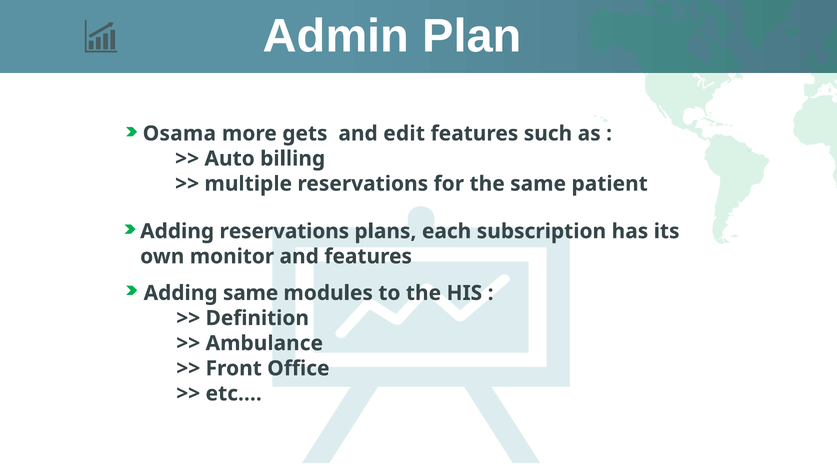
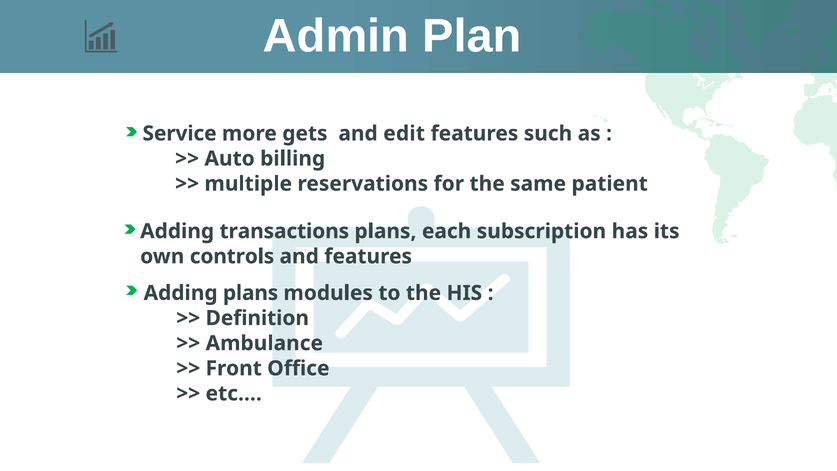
Osama: Osama -> Service (180, 133)
Adding reservations: reservations -> transactions (284, 231)
monitor: monitor -> controls (232, 256)
Adding same: same -> plans (251, 293)
